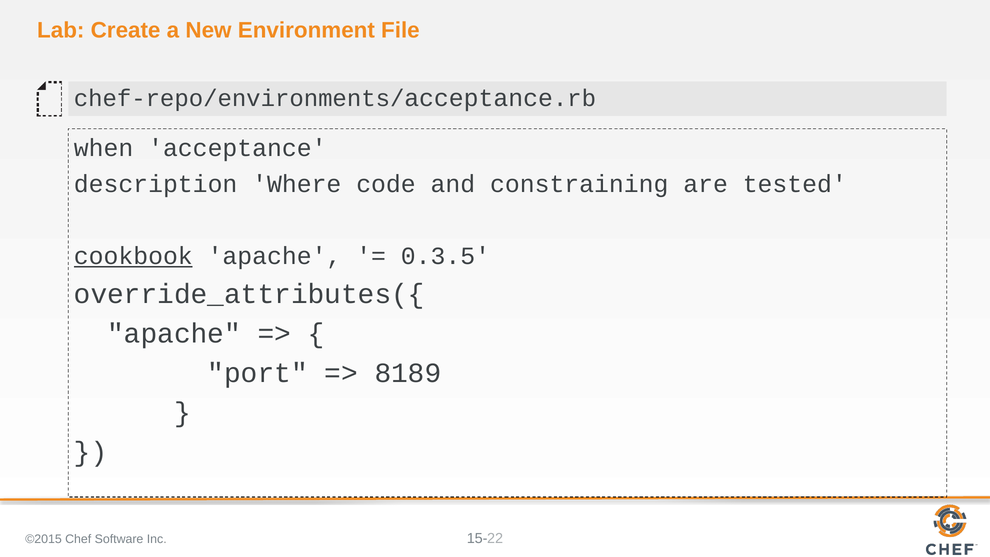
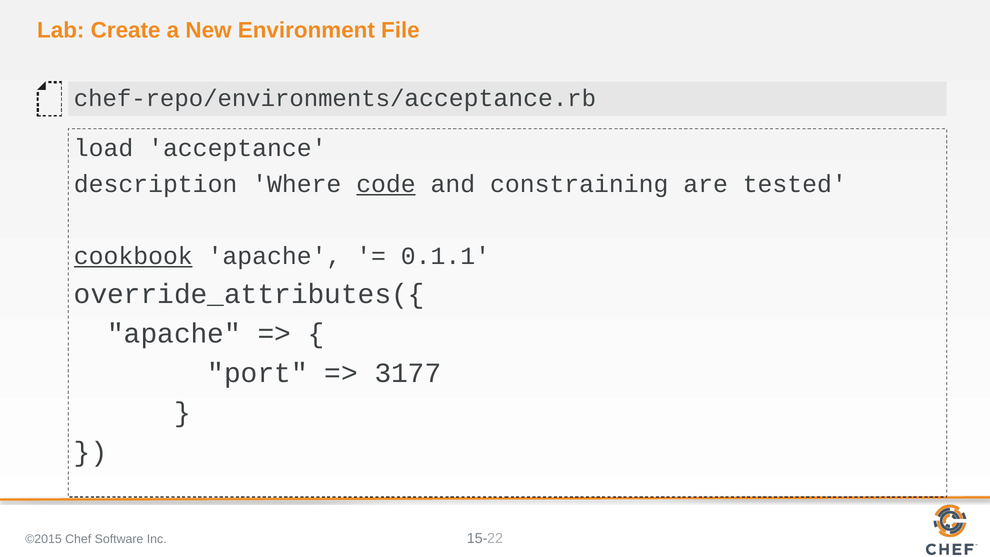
when: when -> load (104, 148)
code underline: none -> present (386, 184)
0.3.5: 0.3.5 -> 0.1.1 (445, 256)
8189: 8189 -> 3177 (408, 373)
